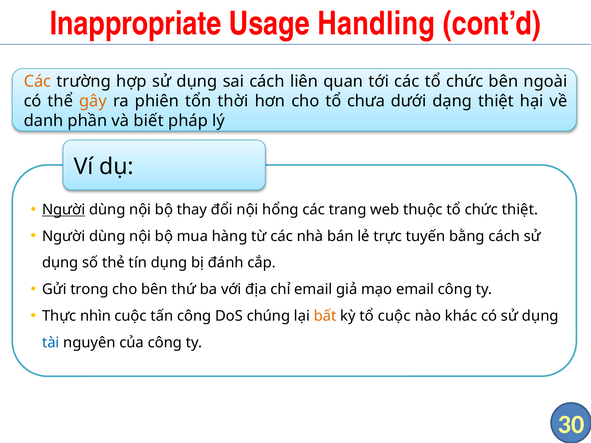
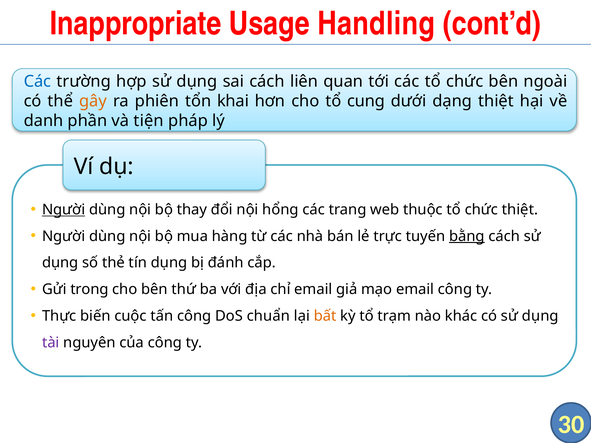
Các colour: orange -> blue (37, 81)
thời: thời -> khai (233, 101)
chưa: chưa -> cung (366, 101)
biết: biết -> tiện (149, 121)
bằng underline: none -> present (467, 236)
nhìn: nhìn -> biến (95, 316)
chúng: chúng -> chuẩn (268, 316)
tổ cuộc: cuộc -> trạm (394, 316)
tài colour: blue -> purple (51, 343)
